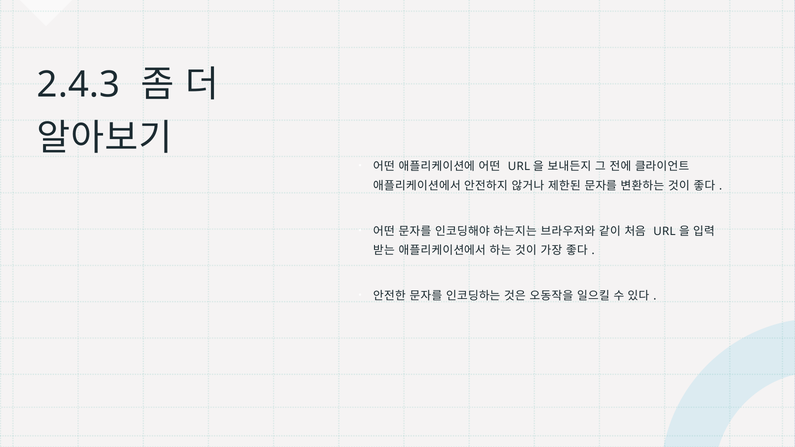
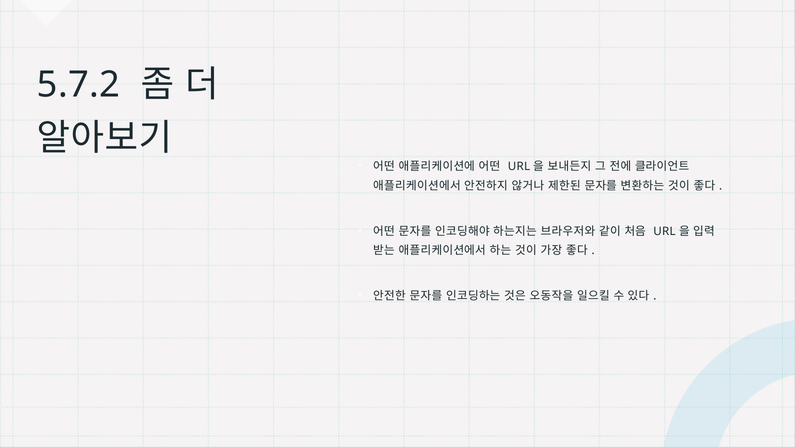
2.4.3: 2.4.3 -> 5.7.2 (79, 85)
